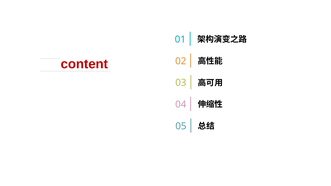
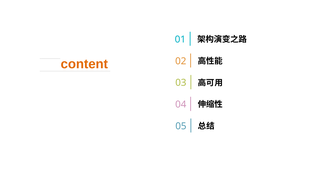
content colour: red -> orange (84, 64)
